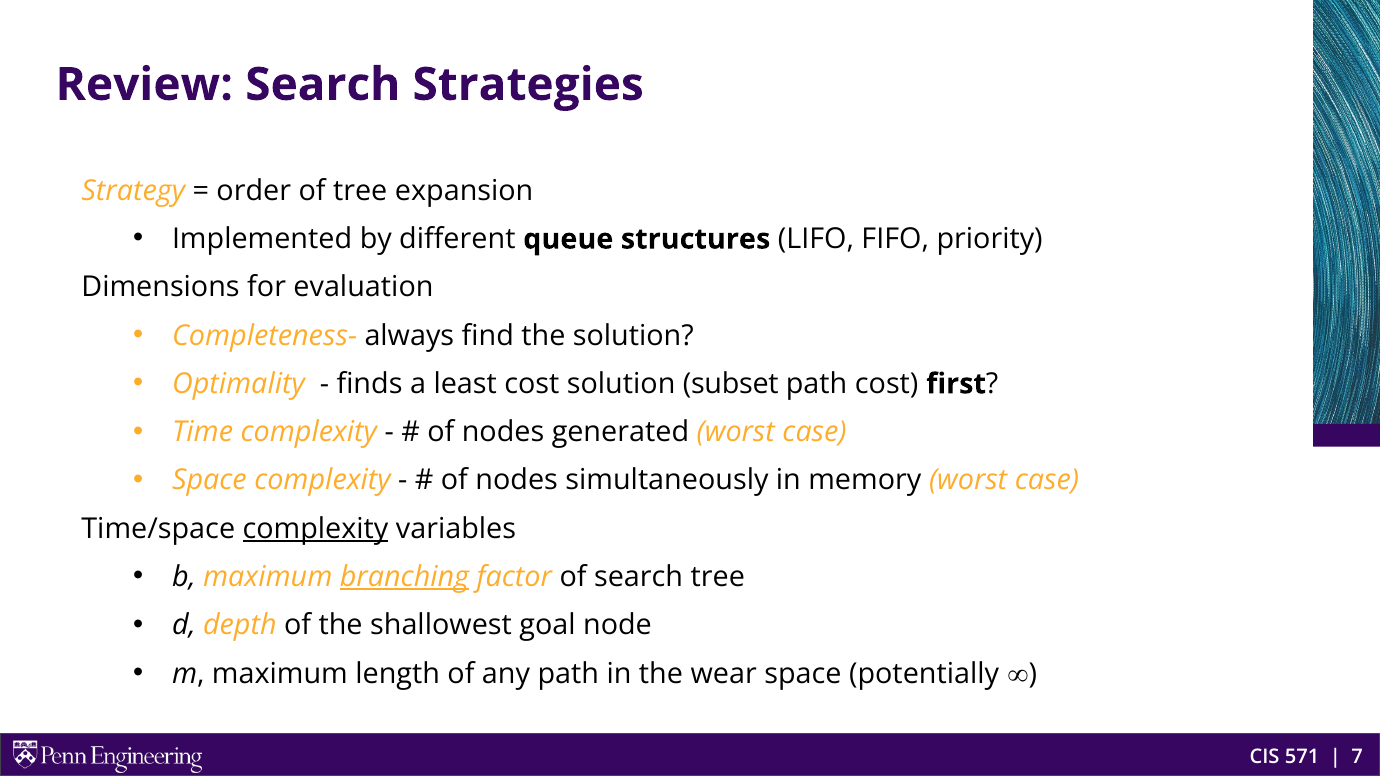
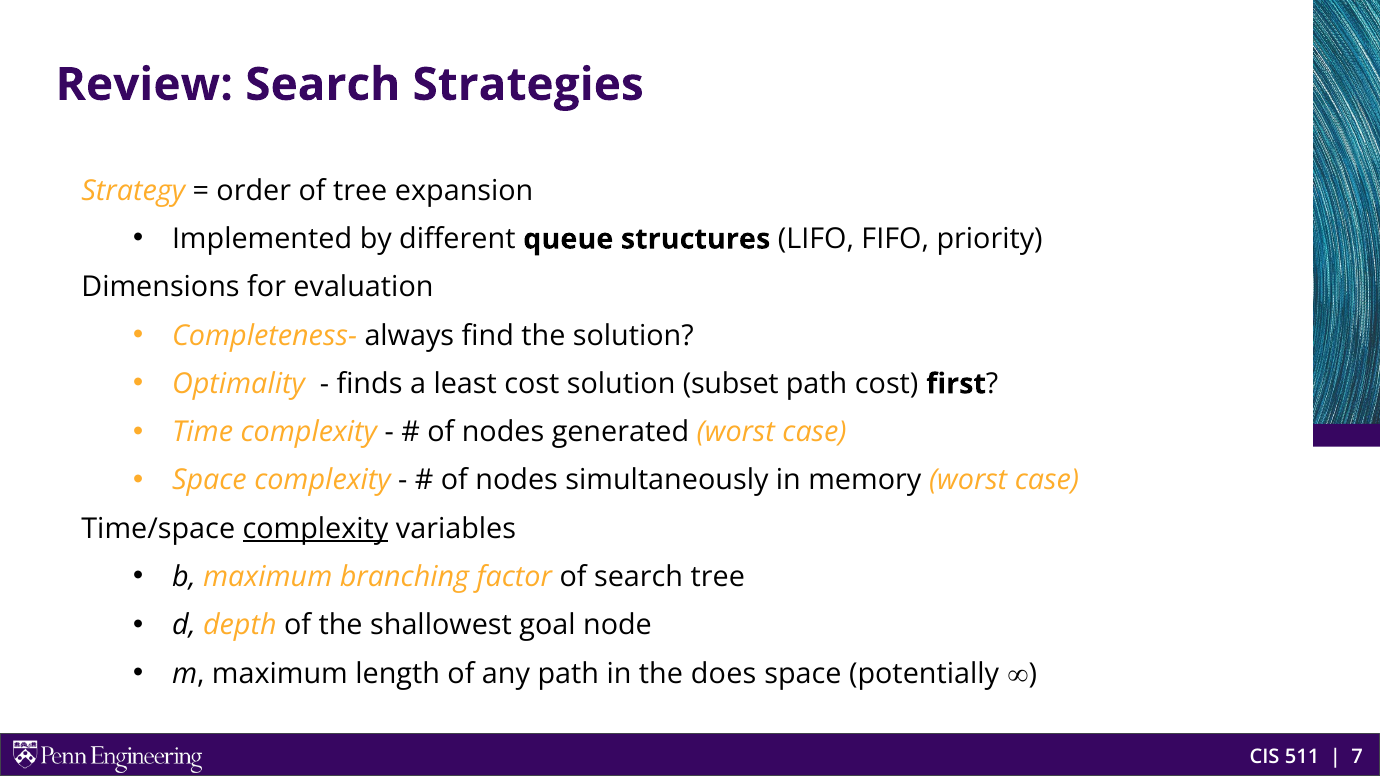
branching underline: present -> none (405, 577)
wear: wear -> does (724, 674)
571: 571 -> 511 (1302, 757)
